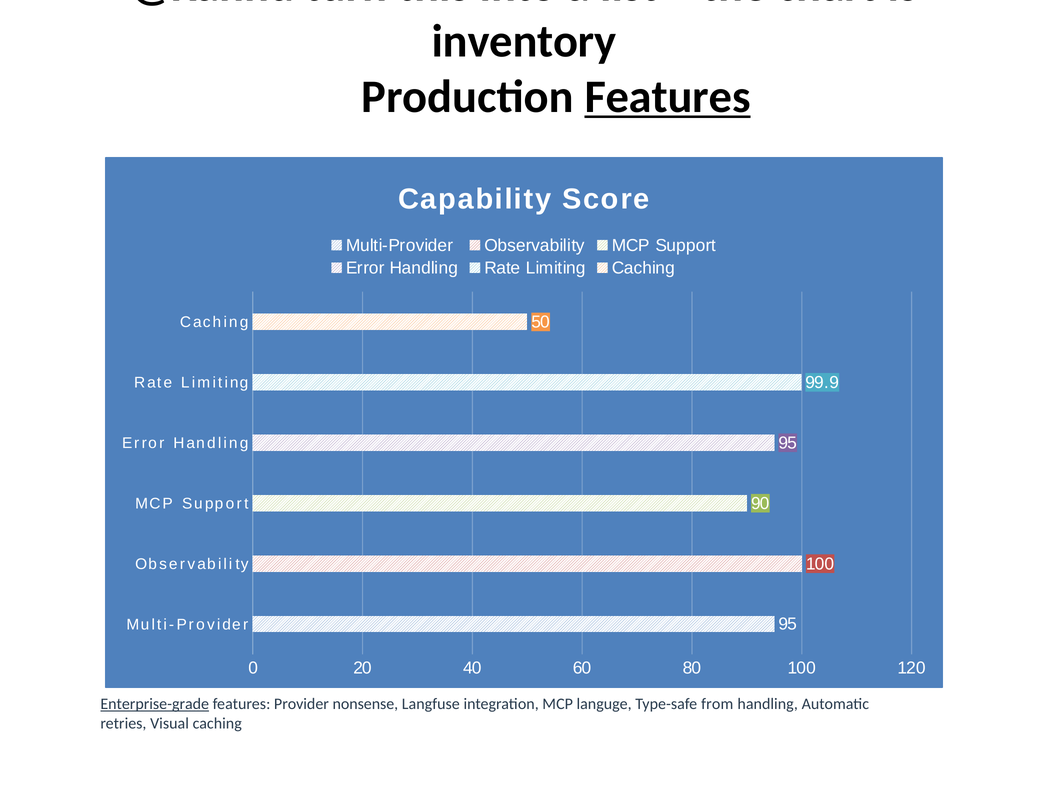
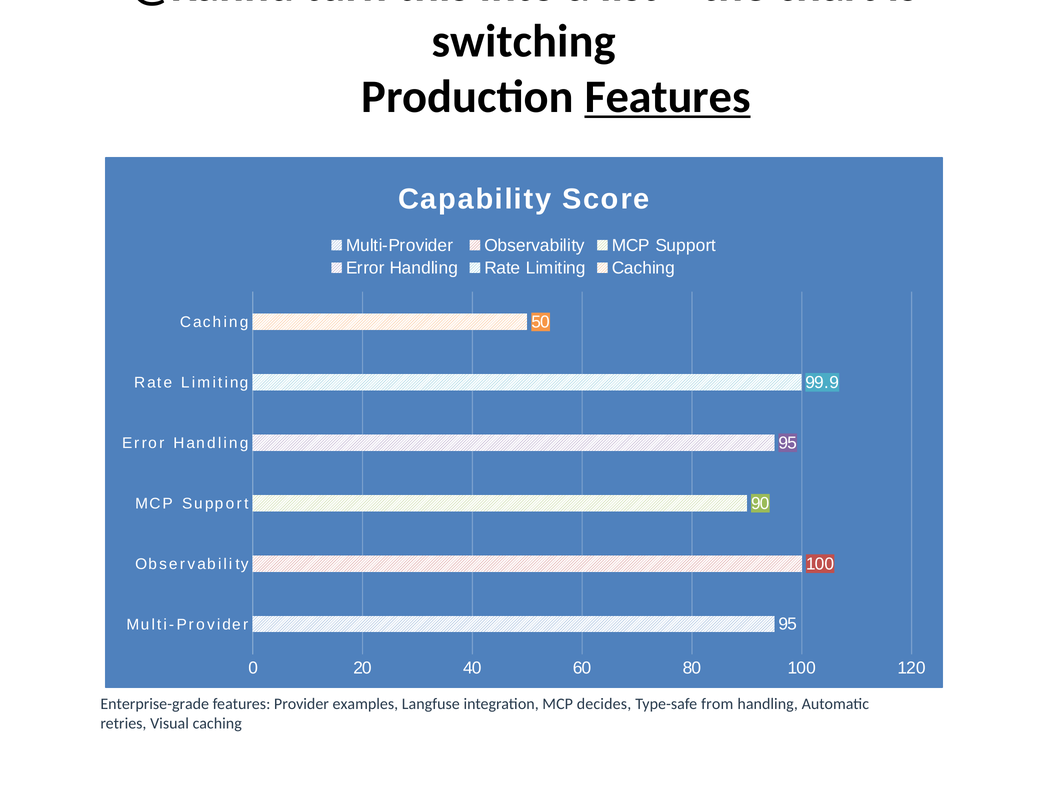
inventory: inventory -> switching (524, 41)
Enterprise-grade underline: present -> none (155, 704)
nonsense: nonsense -> examples (365, 704)
languge: languge -> decides (604, 704)
